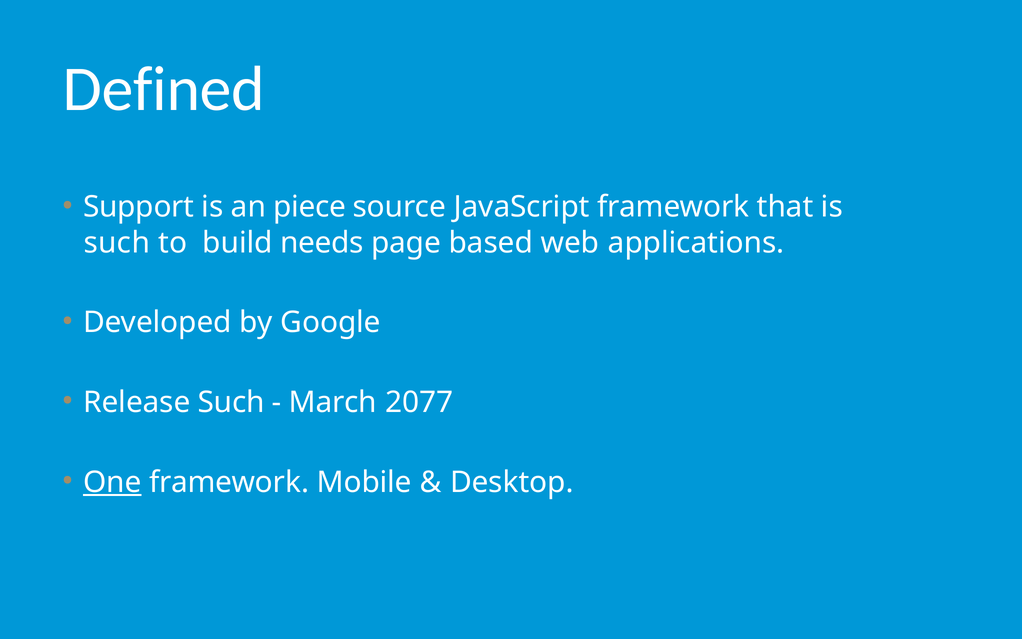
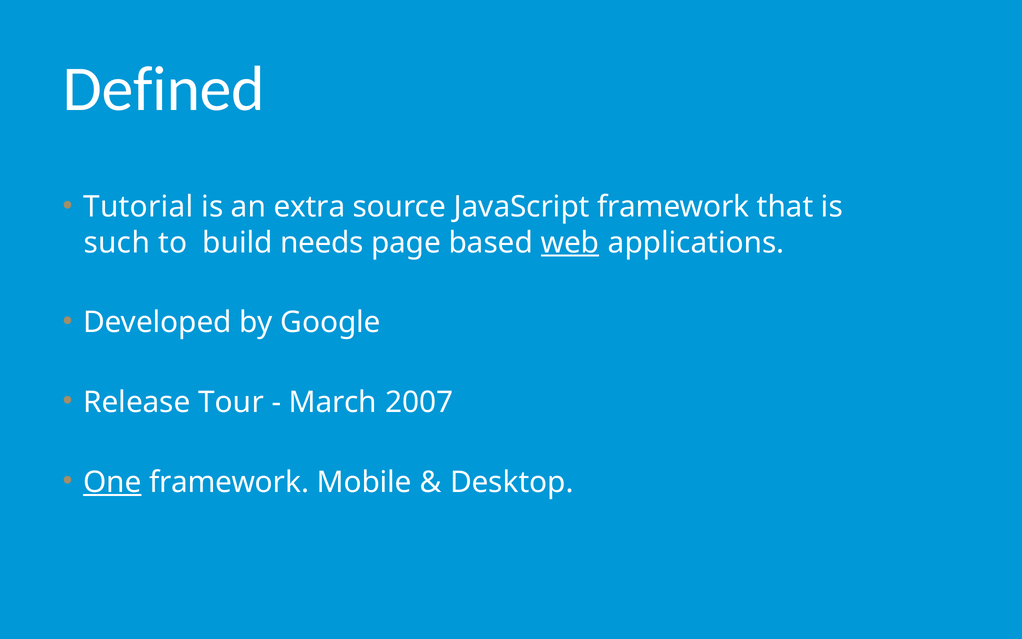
Support: Support -> Tutorial (138, 207)
piece: piece -> extra (309, 207)
web underline: none -> present (570, 243)
Release Such: Such -> Tour (231, 402)
2077: 2077 -> 2007 (419, 402)
